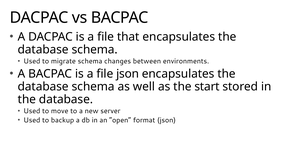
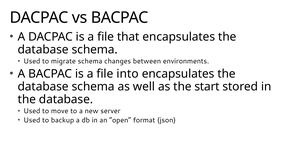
file json: json -> into (127, 74)
